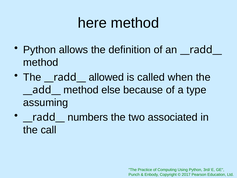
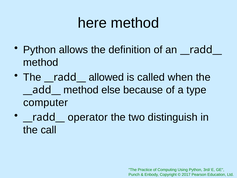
assuming: assuming -> computer (46, 102)
numbers: numbers -> operator (88, 117)
associated: associated -> distinguish (173, 117)
